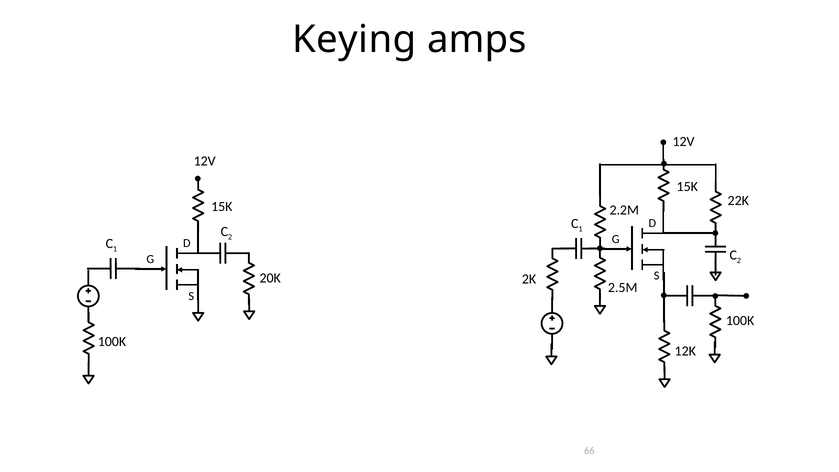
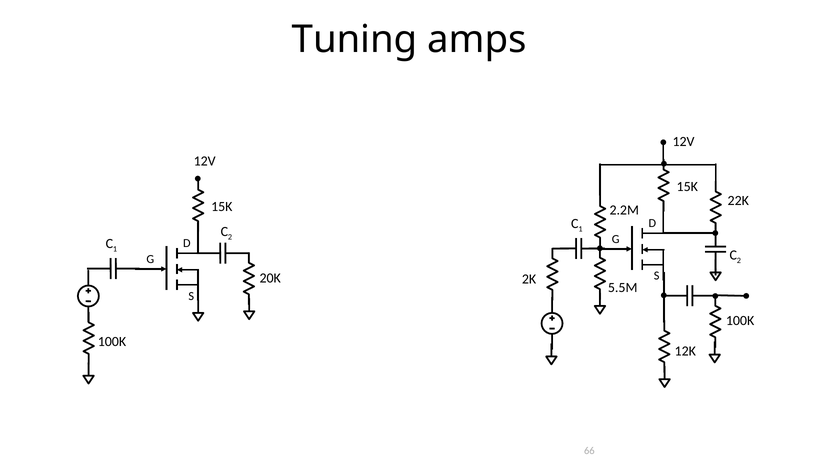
Keying: Keying -> Tuning (355, 40)
2.5M: 2.5M -> 5.5M (623, 288)
